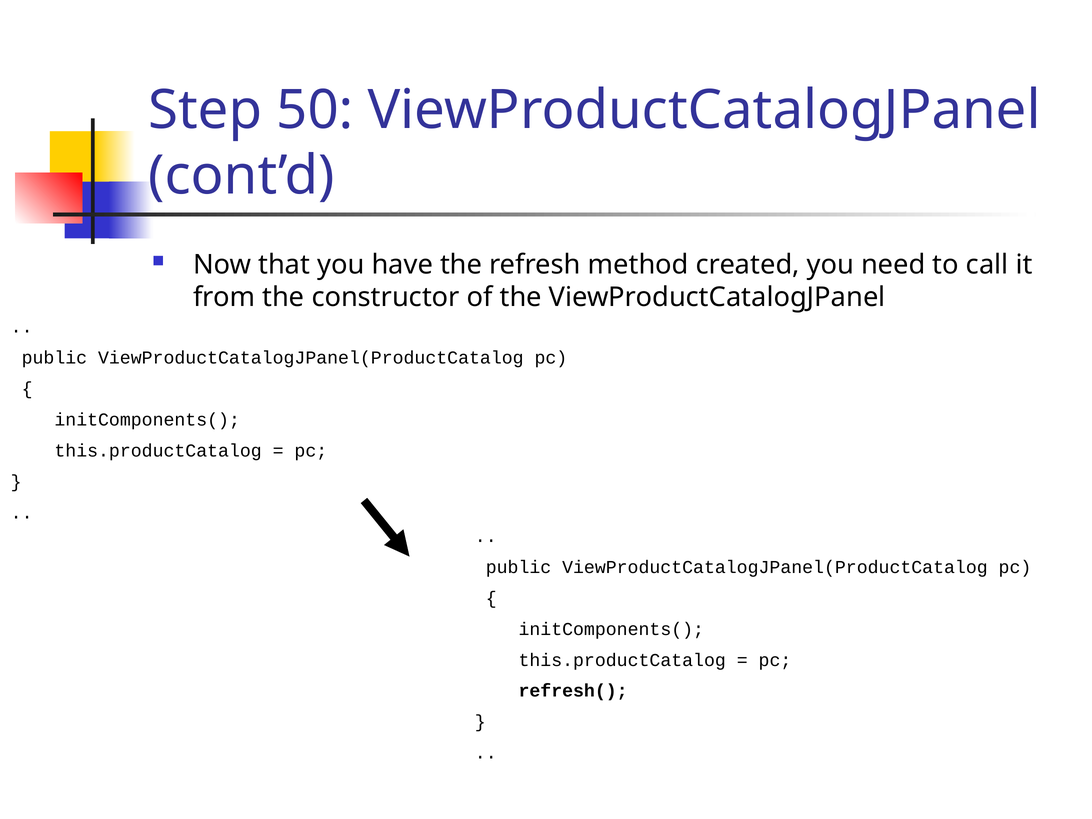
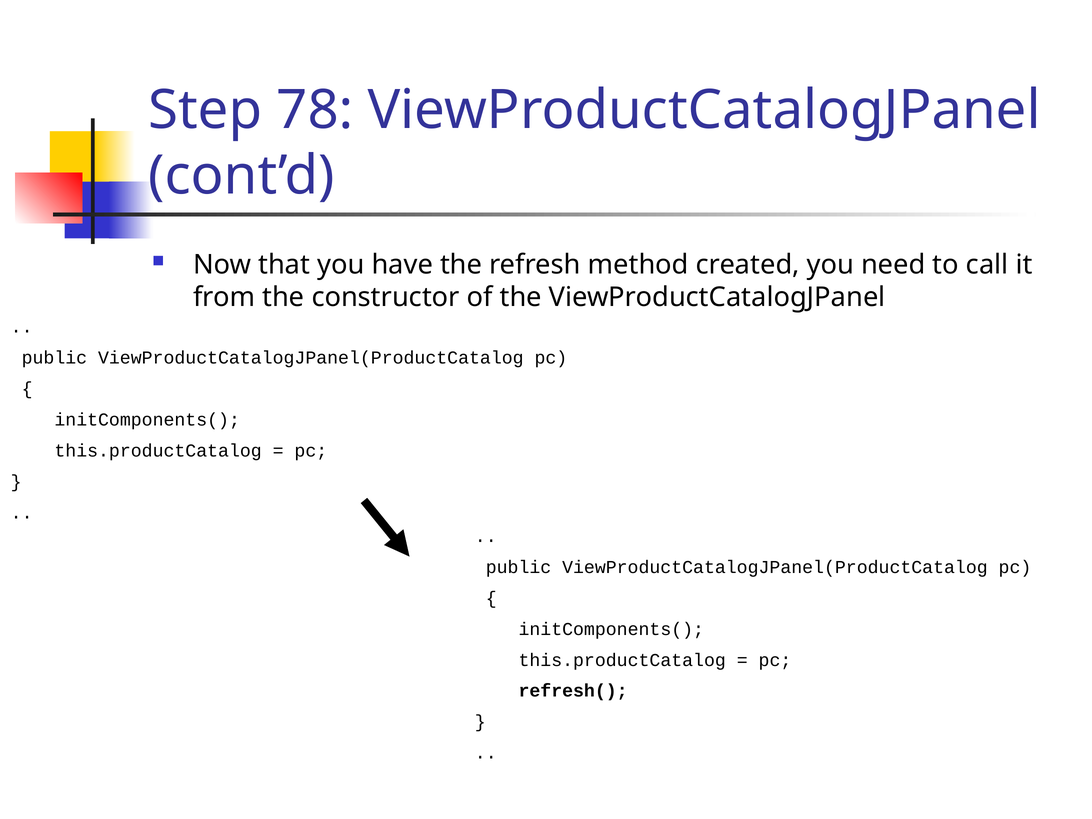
50: 50 -> 78 (315, 110)
